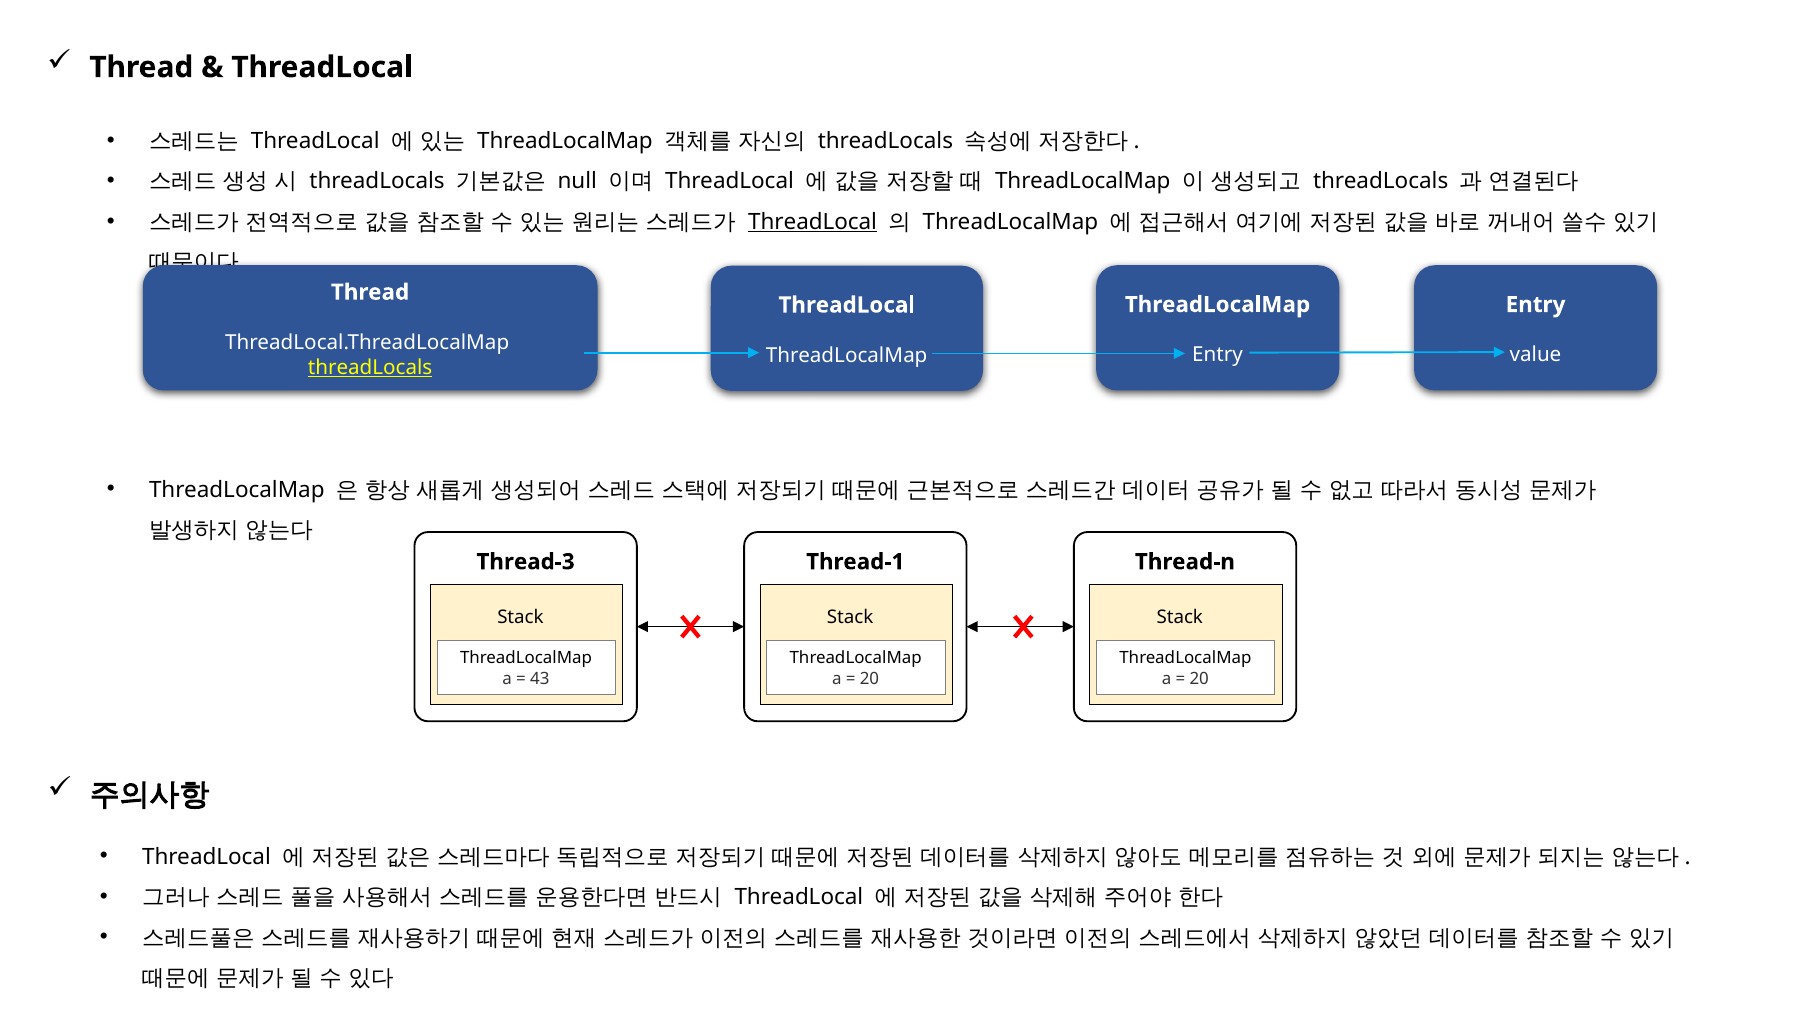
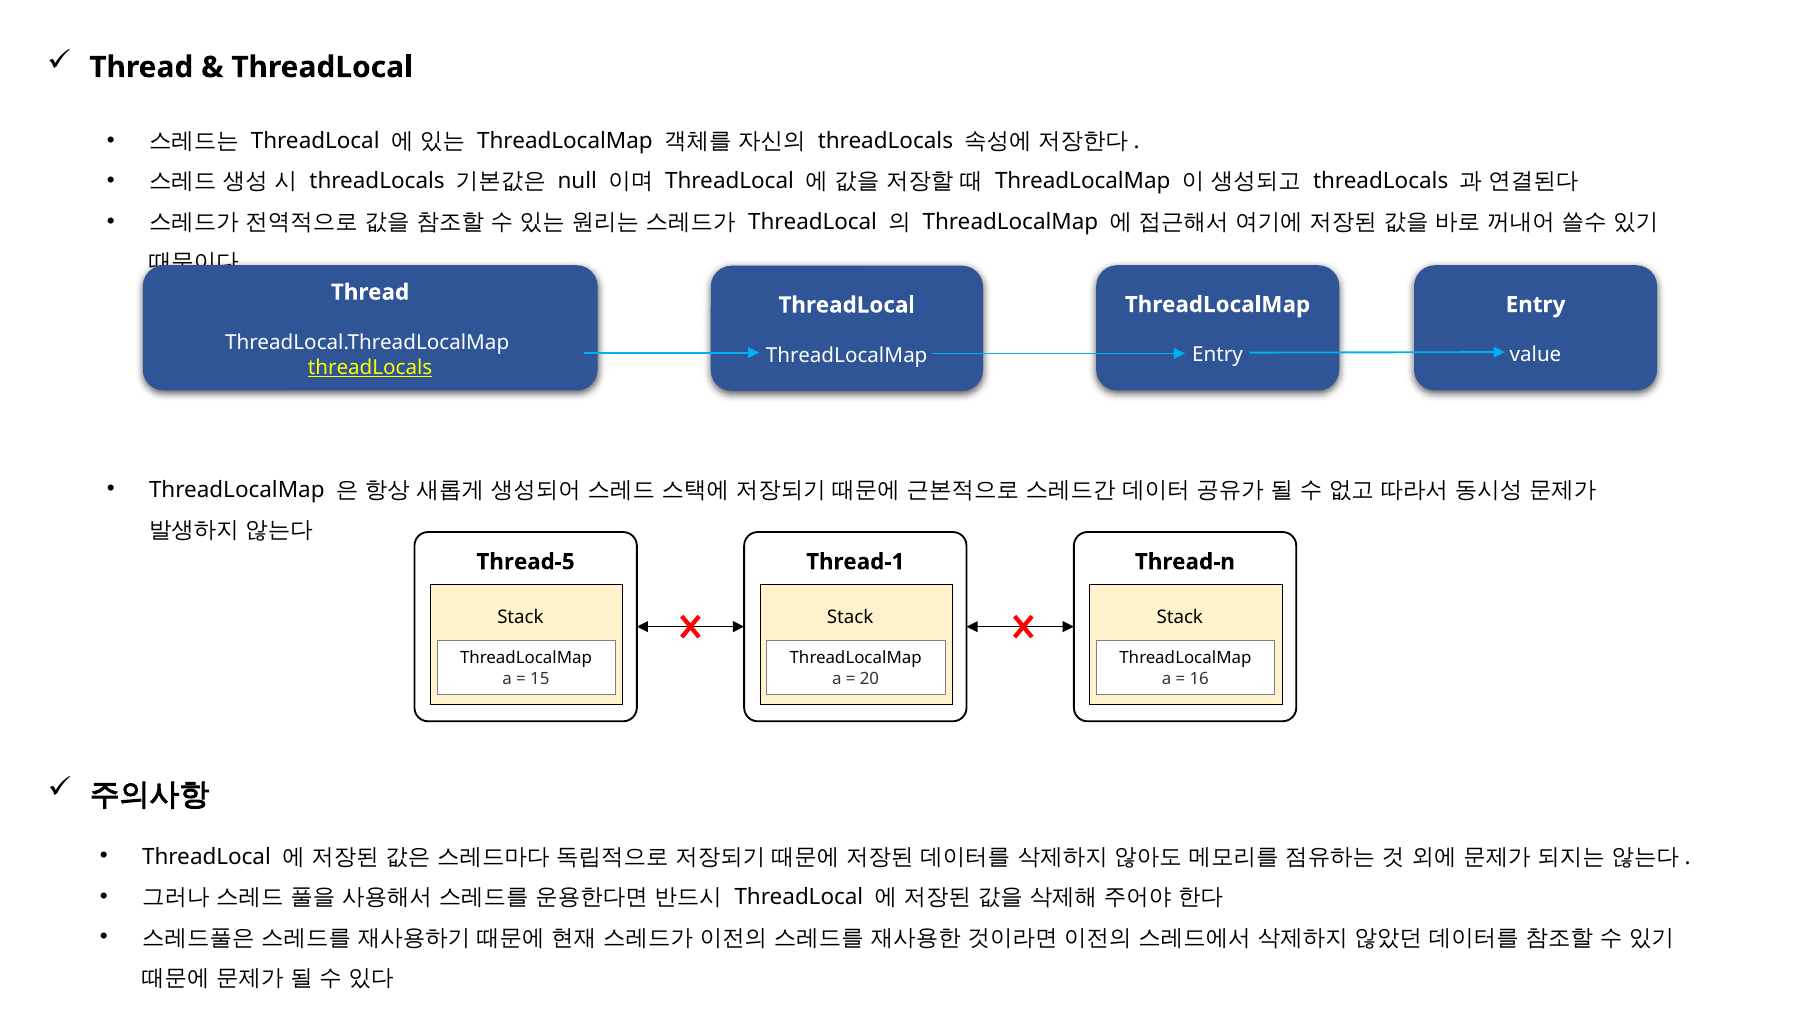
ThreadLocal underline: present -> none (813, 222)
Thread-3: Thread-3 -> Thread-5 (526, 562)
43: 43 -> 15 (540, 679)
20: 20 -> 16 (1199, 679)
